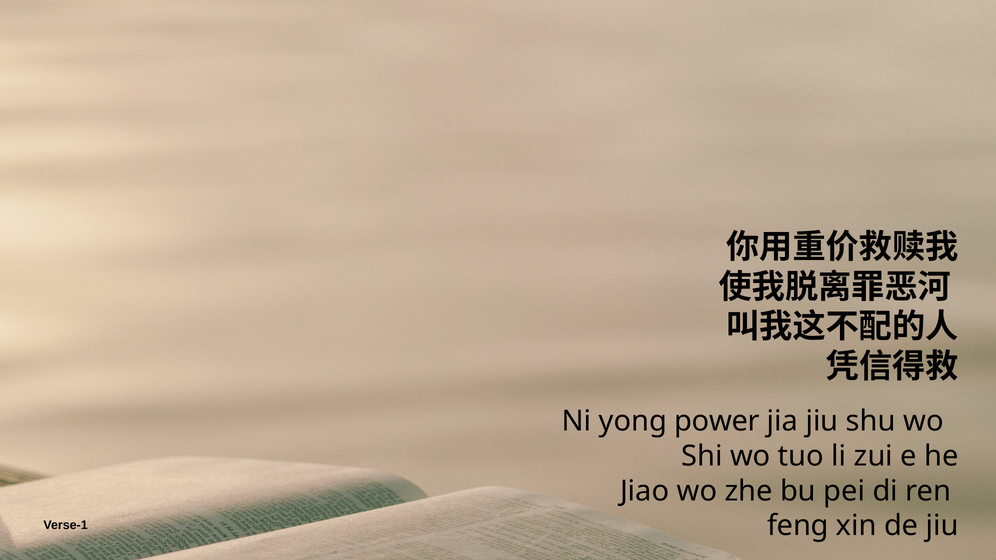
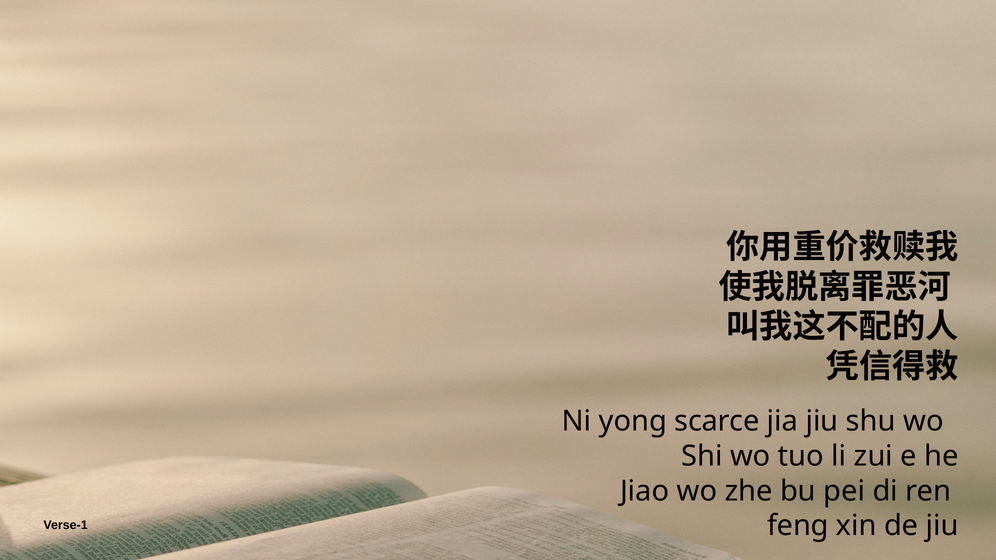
power: power -> scarce (717, 421)
